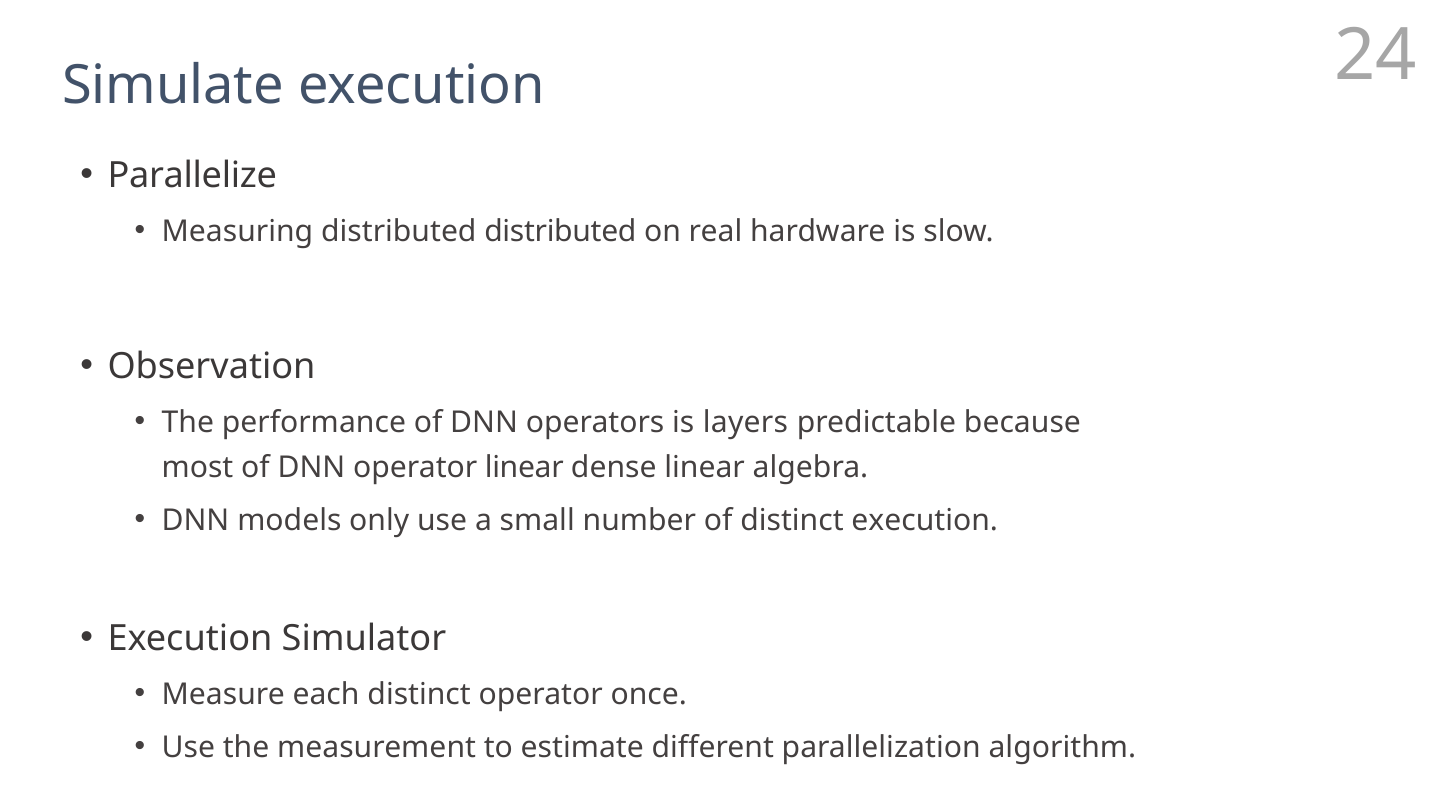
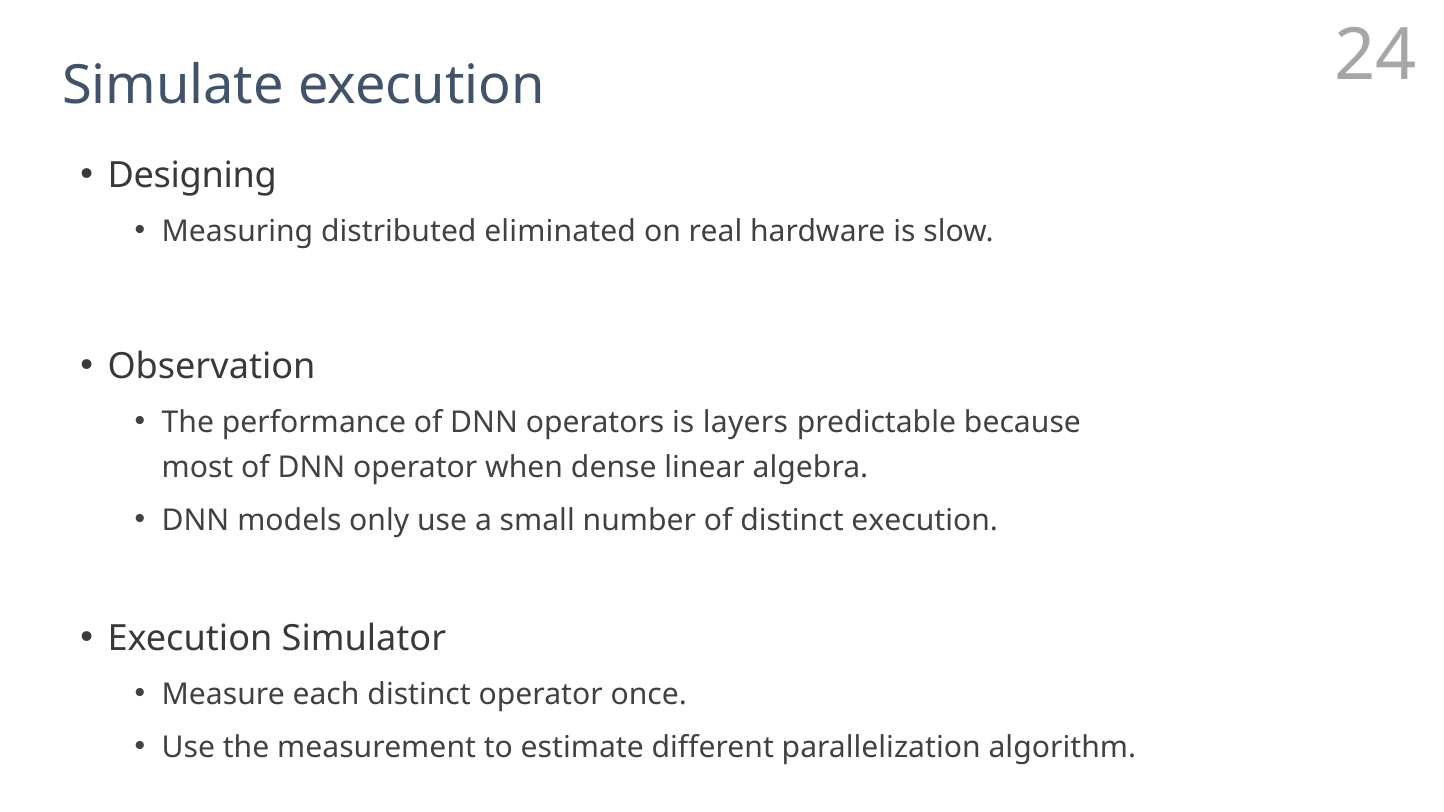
Parallelize: Parallelize -> Designing (192, 175)
distributed distributed: distributed -> eliminated (560, 231)
operator linear: linear -> when (524, 468)
